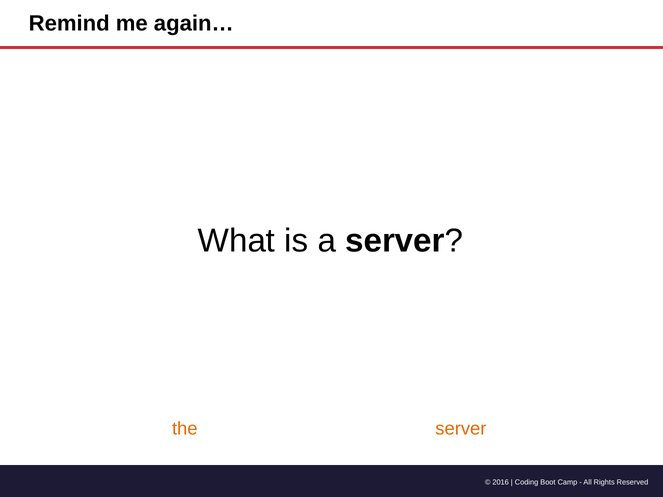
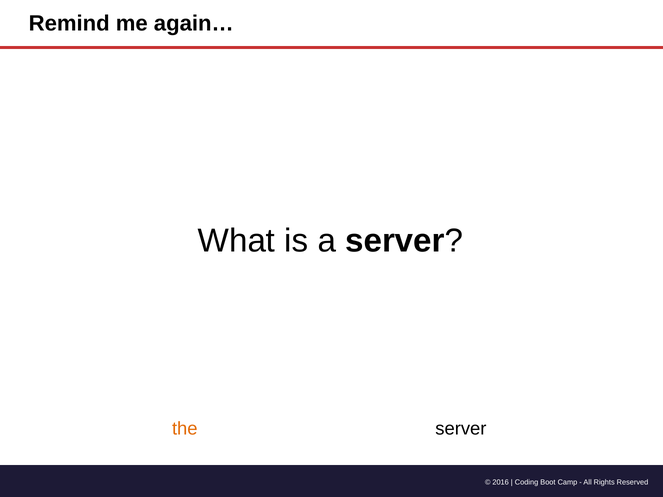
server colour: orange -> black (461, 429)
